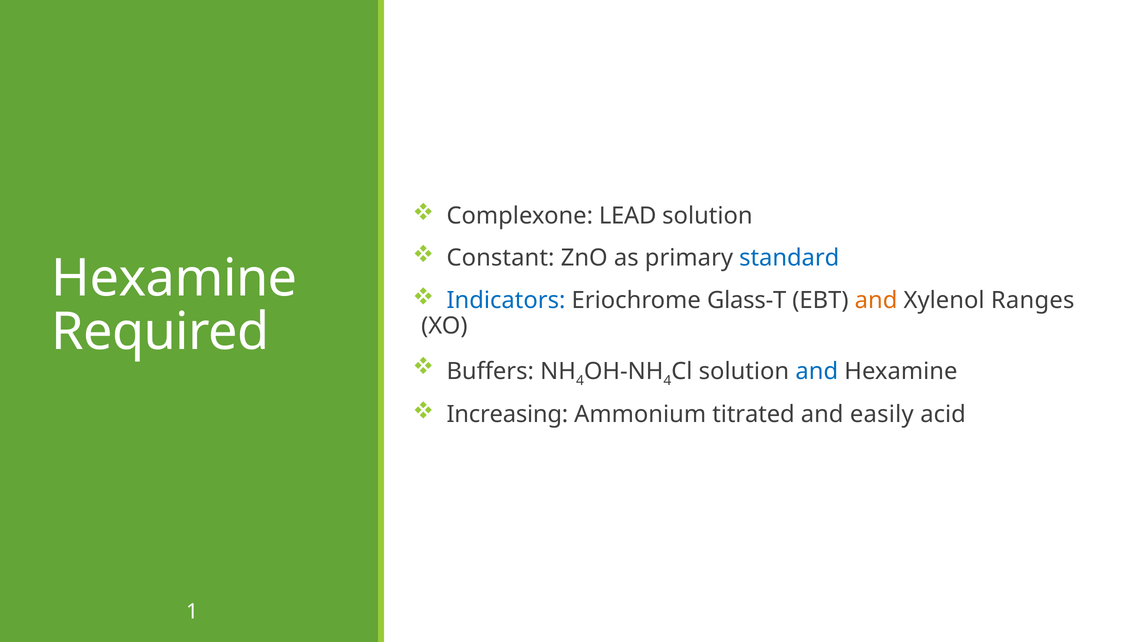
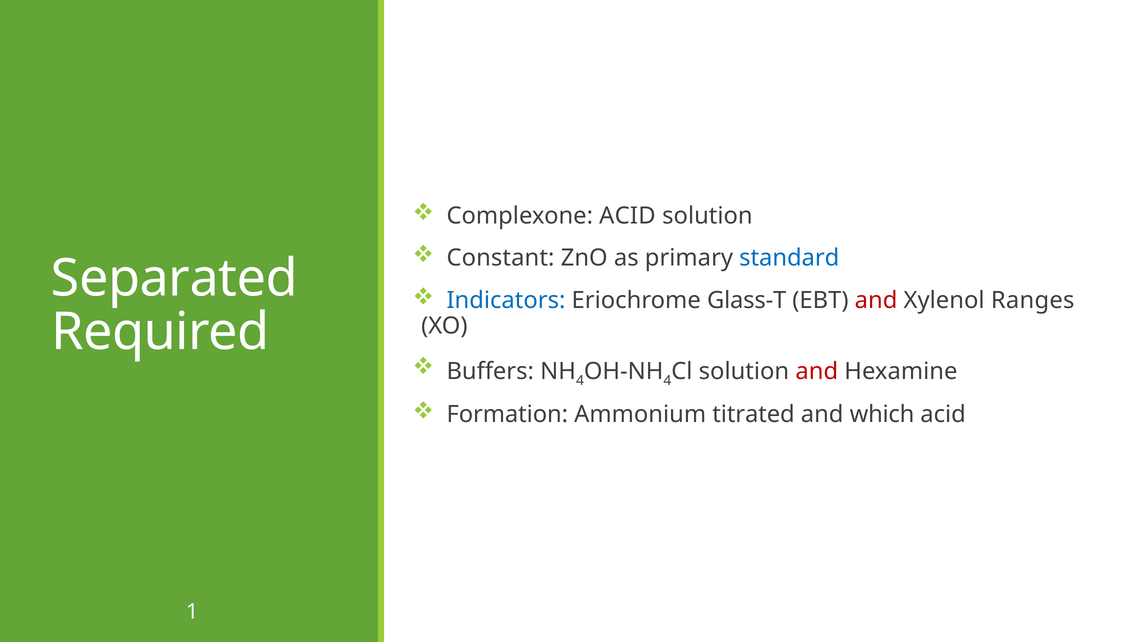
Complexone LEAD: LEAD -> ACID (627, 216)
Hexamine: Hexamine -> Separated (174, 279)
and colour: orange -> red (876, 300)
and colour: blue -> red (817, 371)
Increasing: Increasing -> Formation (507, 414)
easily: easily -> which (882, 414)
